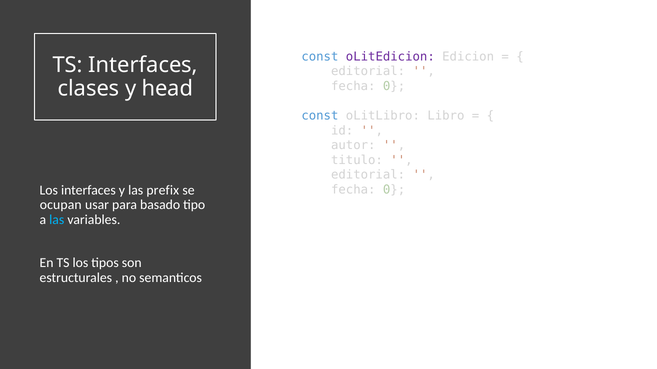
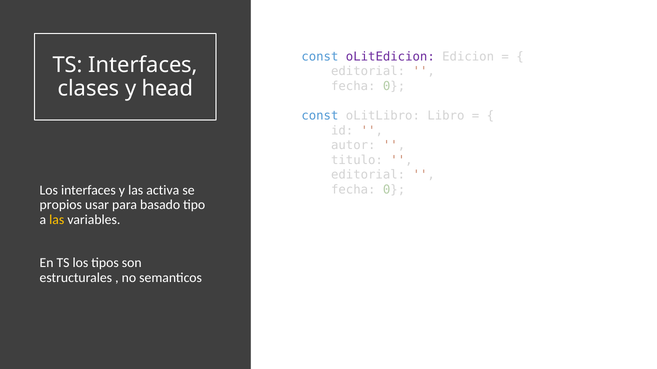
prefix: prefix -> activa (163, 190)
ocupan: ocupan -> propios (61, 205)
las colour: light blue -> yellow (57, 220)
